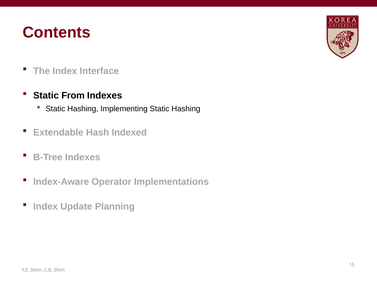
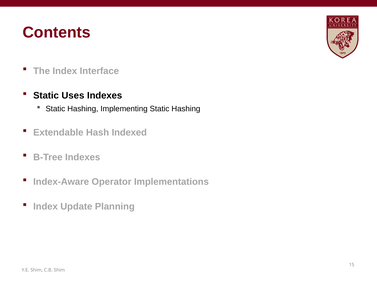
From: From -> Uses (73, 95)
